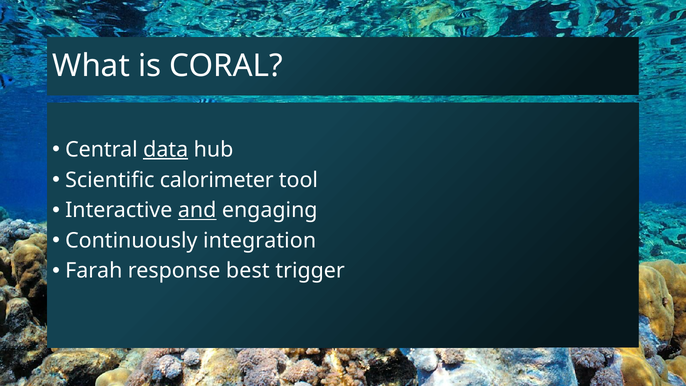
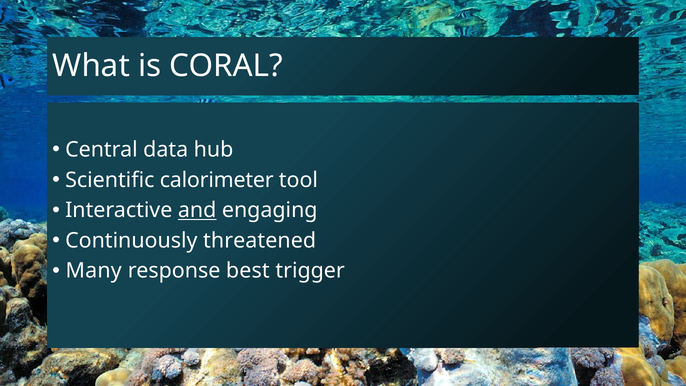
data underline: present -> none (166, 150)
integration: integration -> threatened (260, 241)
Farah: Farah -> Many (94, 271)
